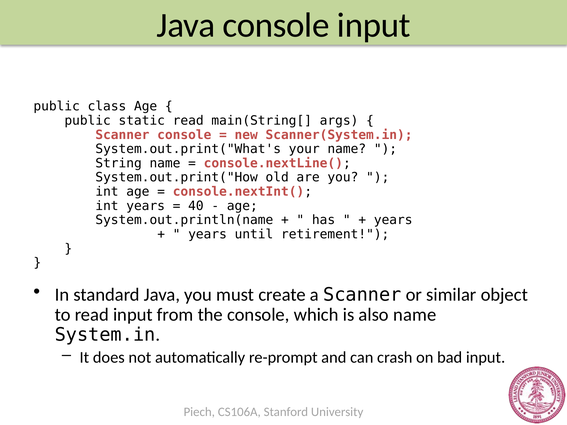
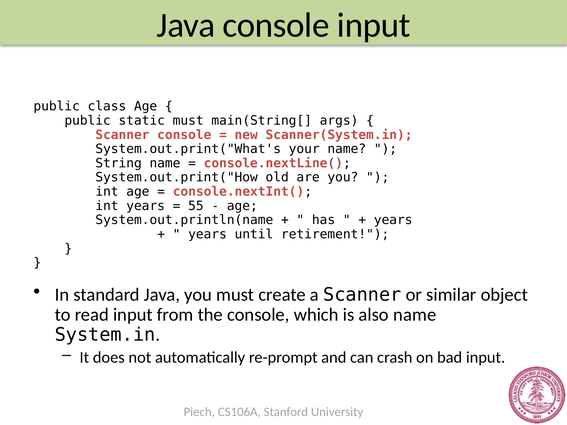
static read: read -> must (188, 121)
40: 40 -> 55 (196, 206)
